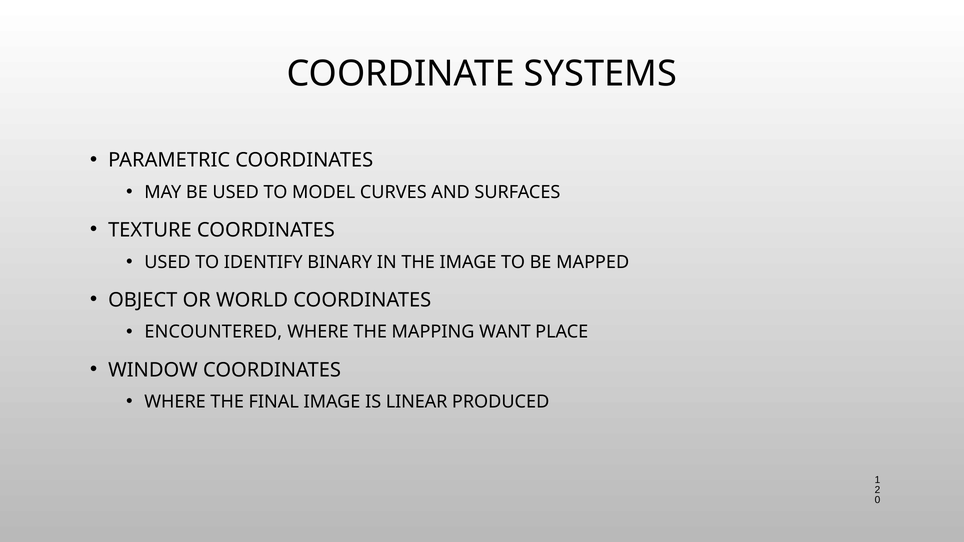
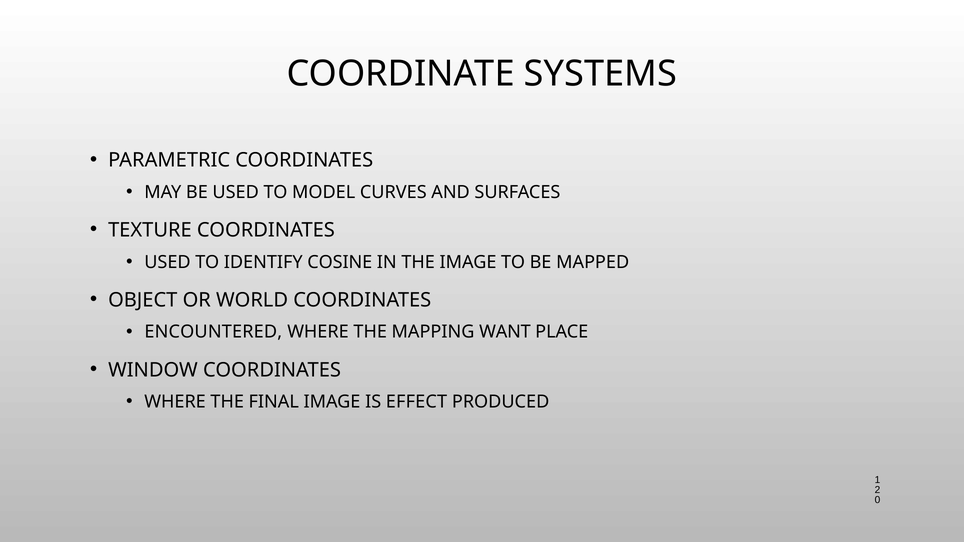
BINARY: BINARY -> COSINE (340, 262)
LINEAR: LINEAR -> EFFECT (416, 402)
